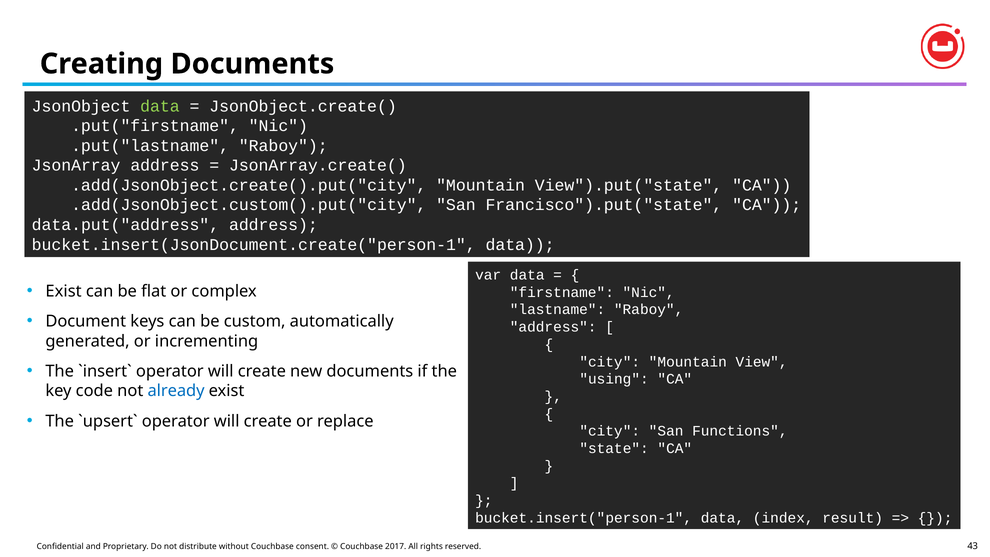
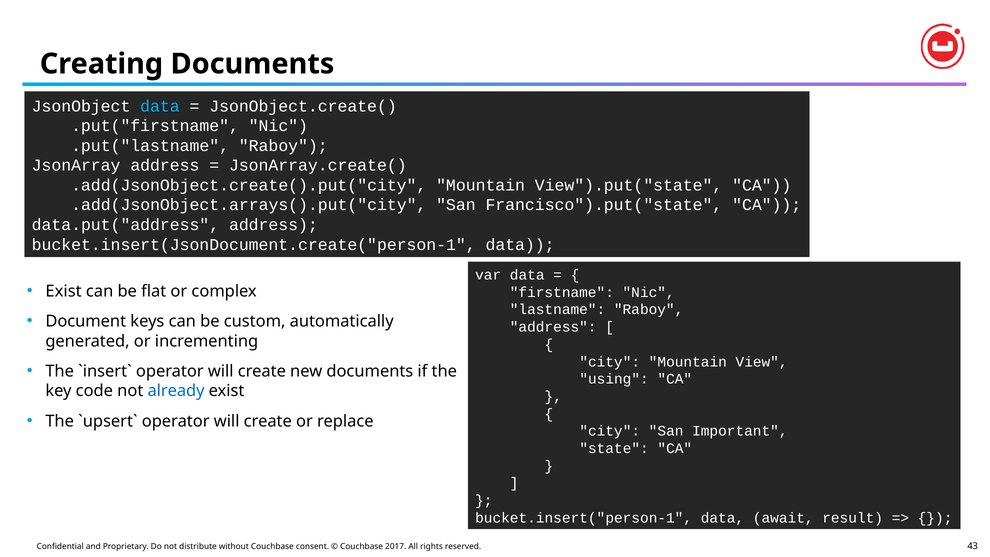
data colour: light green -> light blue (160, 106)
.add(JsonObject.custom().put("city: .add(JsonObject.custom().put("city -> .add(JsonObject.arrays().put("city (249, 205)
Functions: Functions -> Important (740, 431)
index: index -> await (783, 518)
